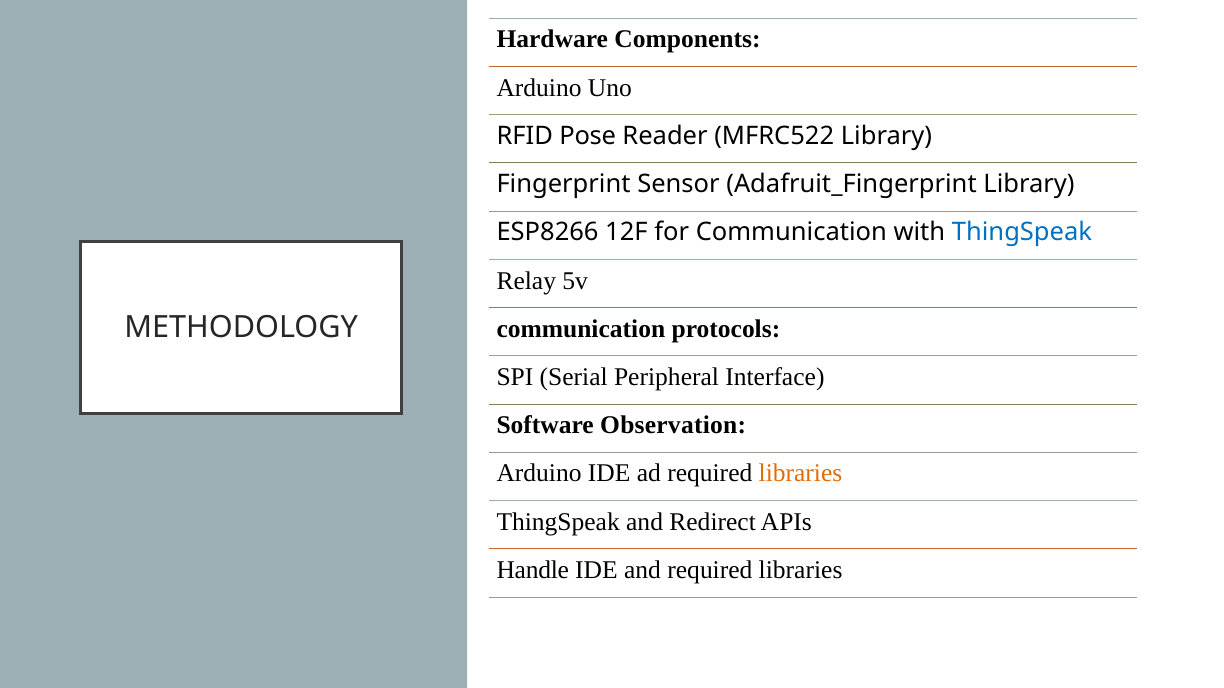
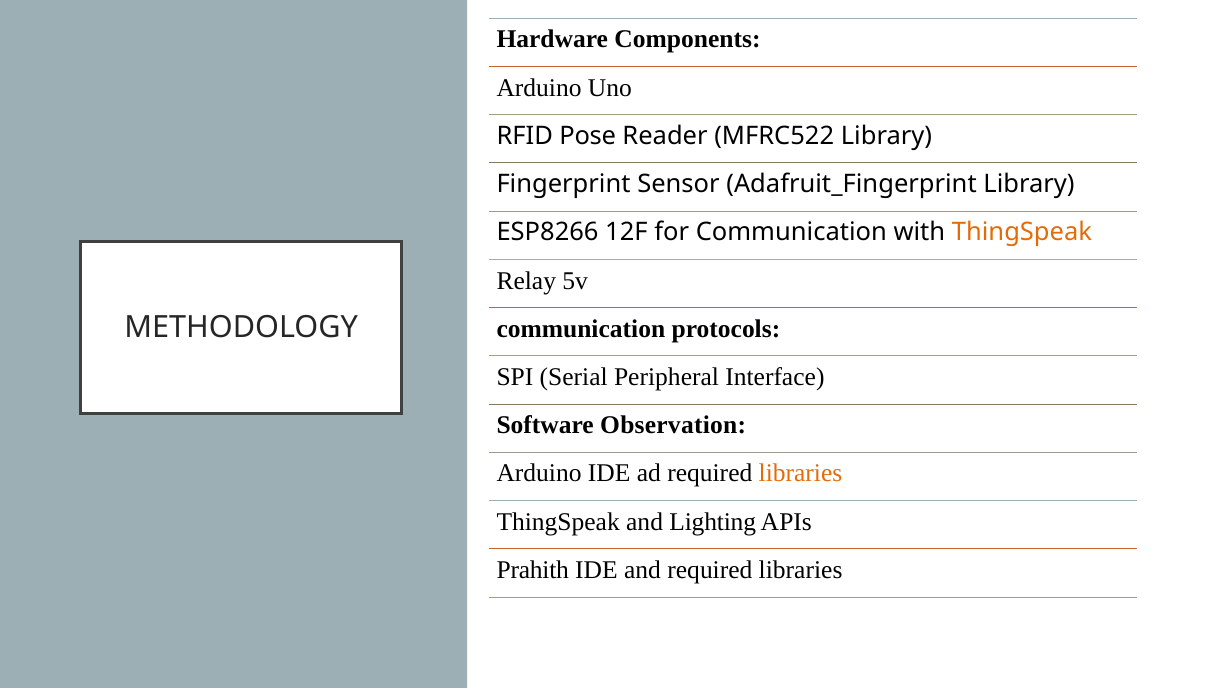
ThingSpeak colour: blue -> orange (1022, 233)
Redirect: Redirect -> Lighting (713, 522)
Handle: Handle -> Prahith (533, 570)
